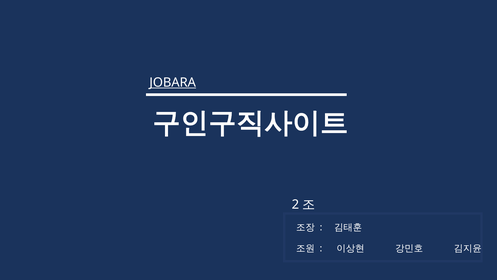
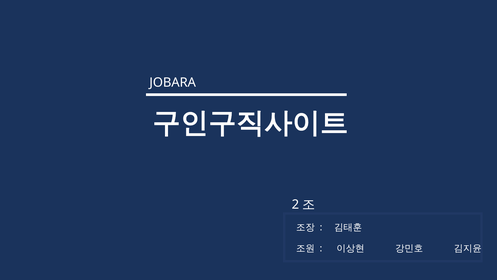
JOBARA underline: present -> none (173, 82)
